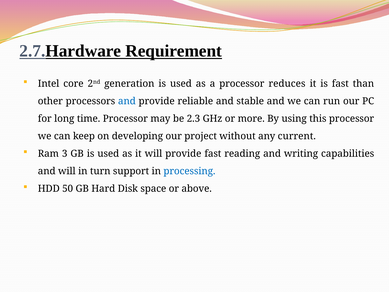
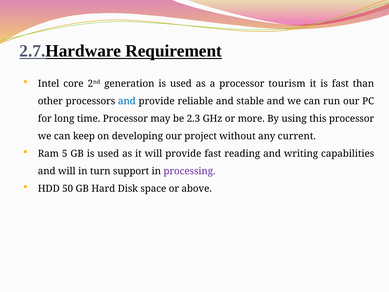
reduces: reduces -> tourism (287, 84)
3: 3 -> 5 (65, 154)
processing colour: blue -> purple (189, 171)
